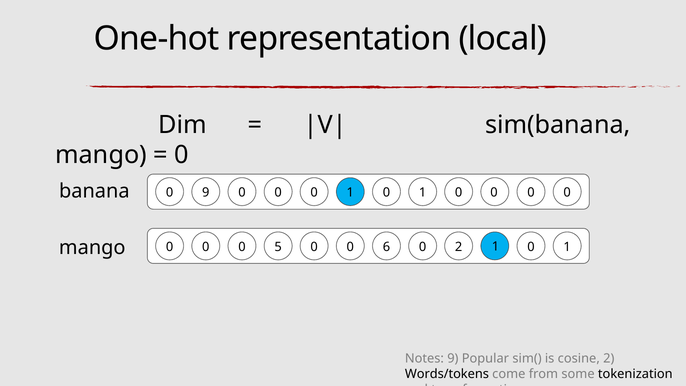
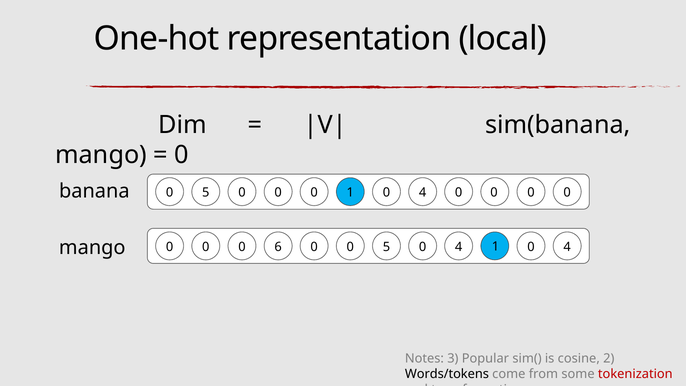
9: 9 -> 5 (206, 192)
1: 1 -> 4 (423, 192)
5: 5 -> 6 (278, 247)
6: 6 -> 5 (386, 247)
2: 2 -> 4 (459, 247)
1: 1 -> 4 (567, 247)
Notes 9: 9 -> 3 (453, 359)
tokenization colour: black -> red (635, 374)
